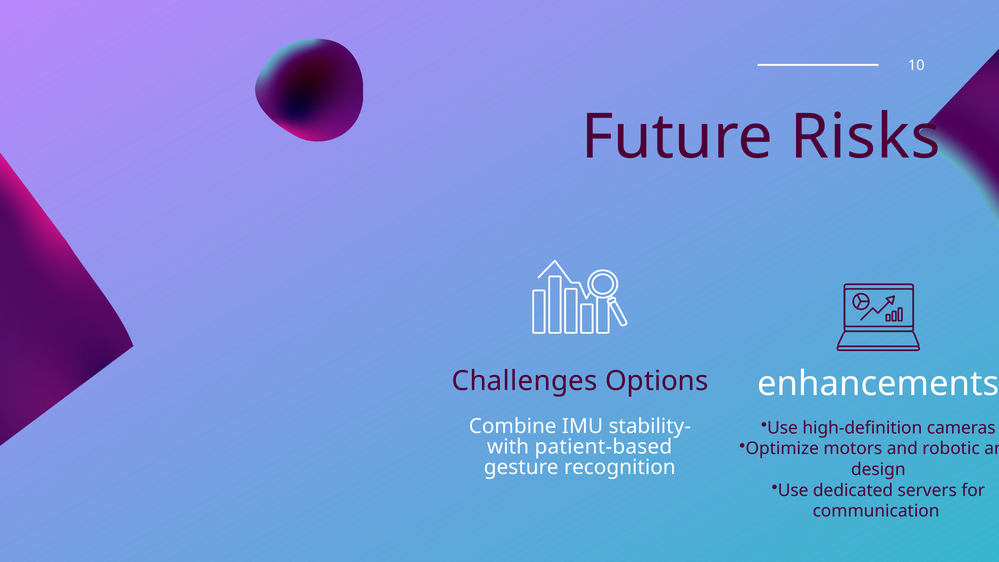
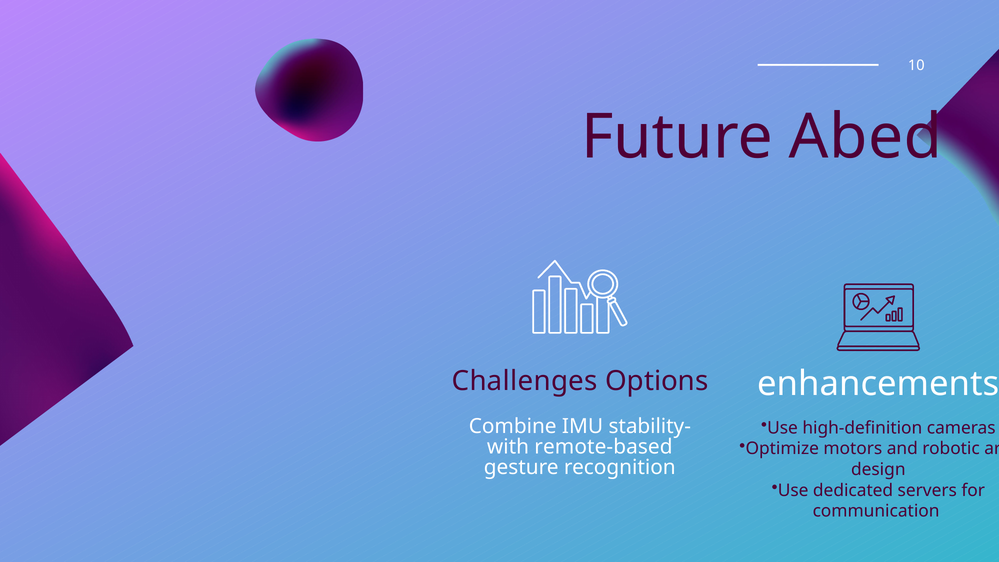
Risks: Risks -> Abed (866, 137)
patient-based: patient-based -> remote-based (603, 447)
